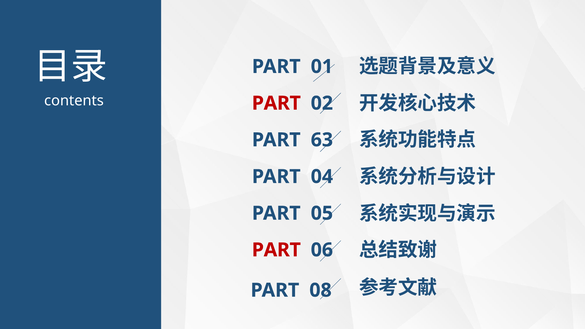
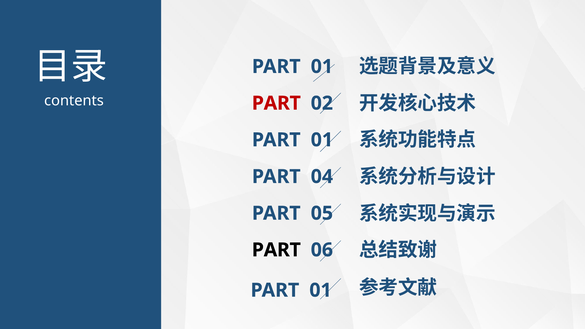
63: 63 -> 01 (322, 140)
PART colour: red -> black (276, 250)
08: 08 -> 01 (321, 290)
